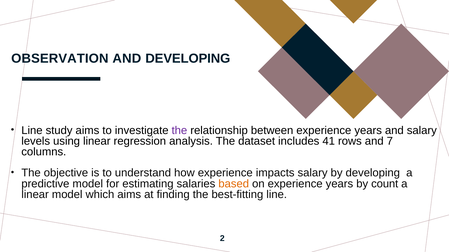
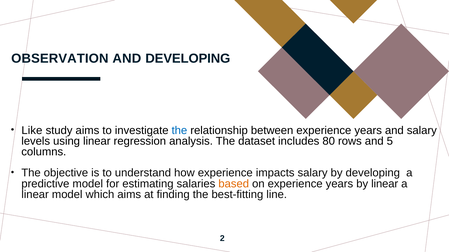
Line: Line -> Like (32, 131)
the colour: purple -> blue (179, 131)
41: 41 -> 80 (329, 141)
7: 7 -> 5 (390, 141)
by count: count -> linear (385, 184)
